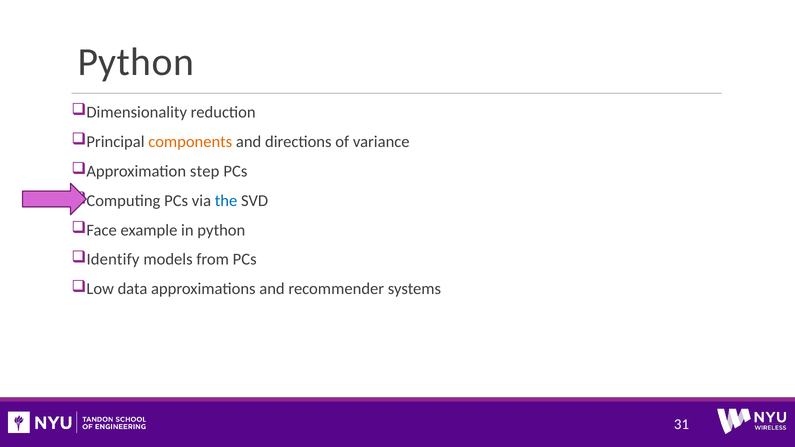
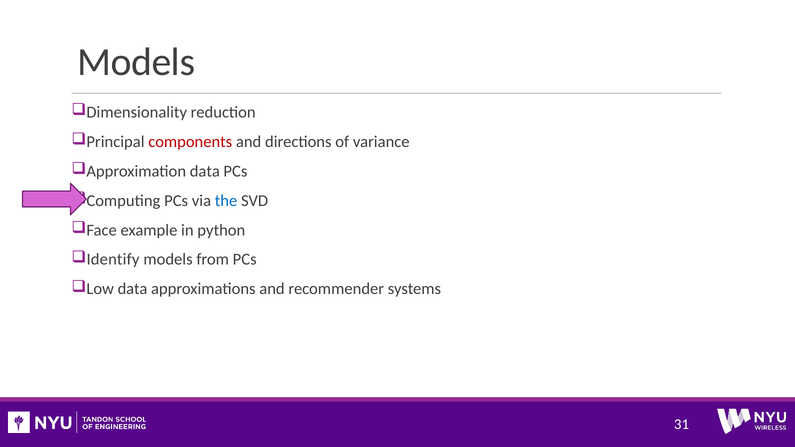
Python: Python -> Models (136, 62)
components colour: orange -> red (190, 142)
Approximation step: step -> data (205, 171)
